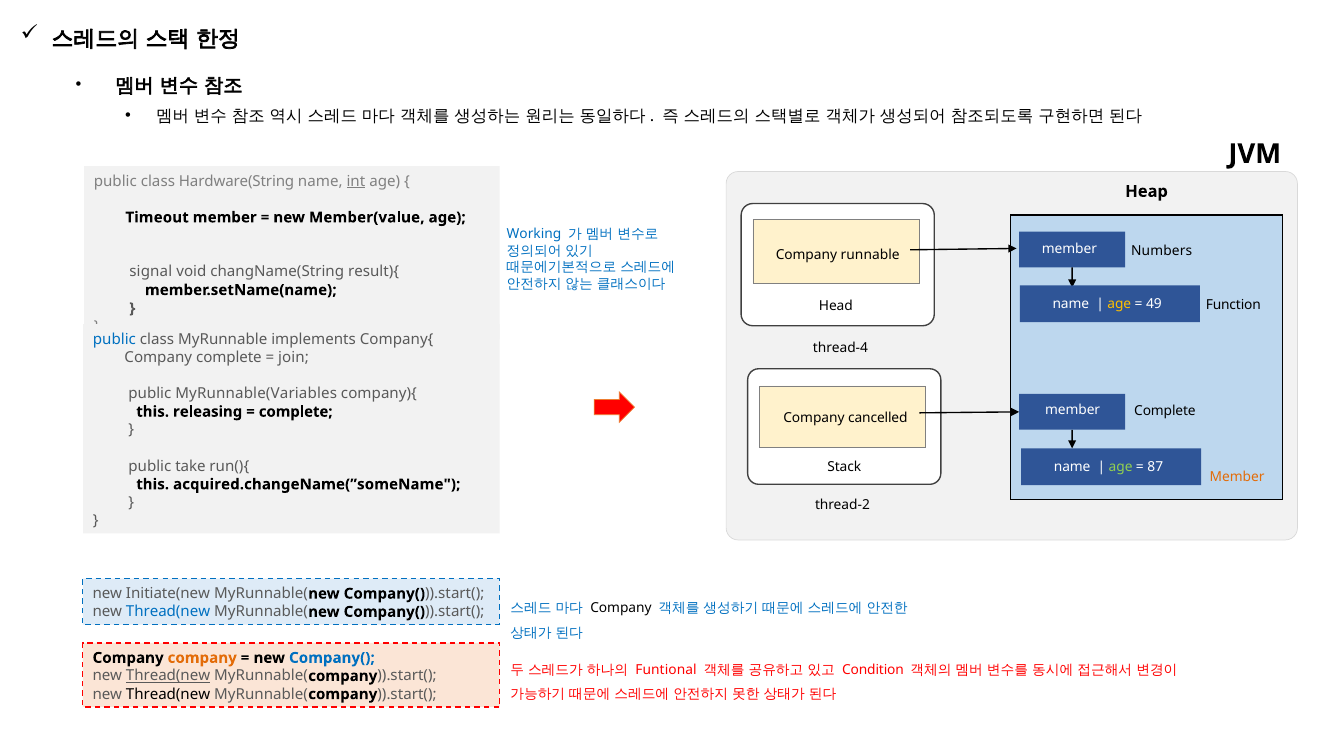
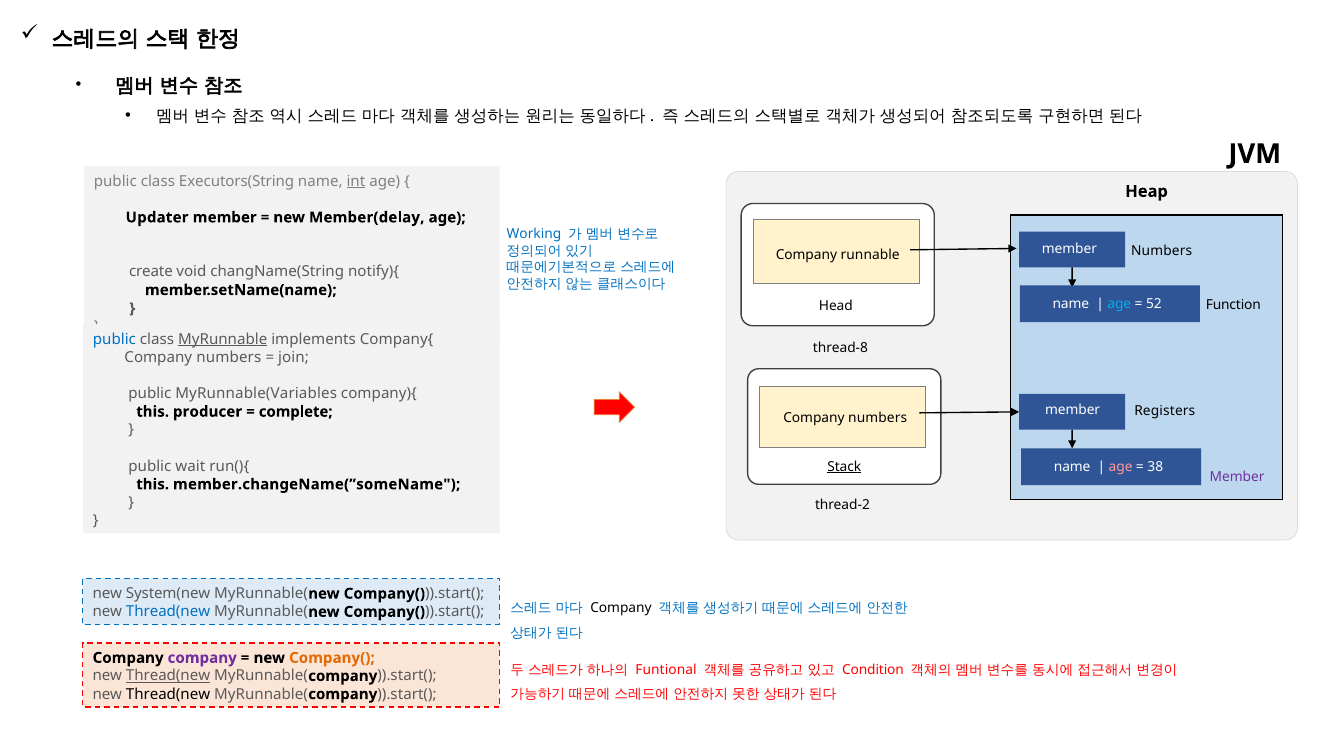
Hardware(String: Hardware(String -> Executors(String (237, 181)
Timeout: Timeout -> Updater (157, 218)
Member(value: Member(value -> Member(delay (367, 218)
signal: signal -> create (151, 272)
result){: result){ -> notify){ (374, 272)
age colour: yellow -> light blue (1119, 305)
49: 49 -> 52 (1154, 305)
MyRunnable underline: none -> present (223, 339)
thread-4: thread-4 -> thread-8 (840, 349)
complete: complete -> numbers (229, 357)
Complete: Complete -> Registers (1165, 412)
releasing: releasing -> producer (208, 412)
cancelled: cancelled -> numbers (878, 418)
take: take -> wait (190, 466)
Stack underline: none -> present (844, 467)
age colour: light green -> pink (1121, 468)
87: 87 -> 38 (1155, 468)
Member colour: orange -> purple (1237, 477)
acquired.changeName(”someName: acquired.changeName(”someName -> member.changeName(”someName (317, 485)
Initiate(new: Initiate(new -> System(new (168, 594)
company colour: orange -> purple (202, 658)
Company( colour: blue -> orange (332, 658)
